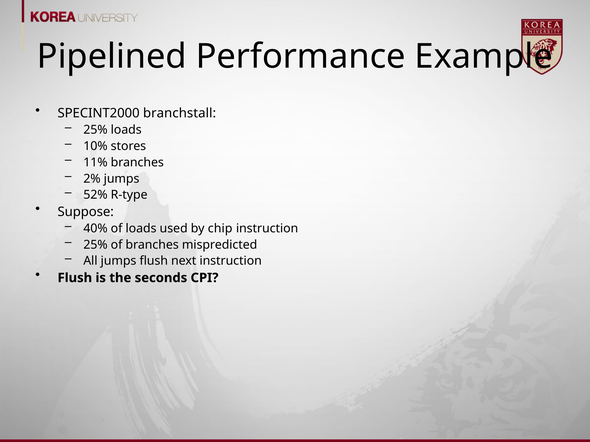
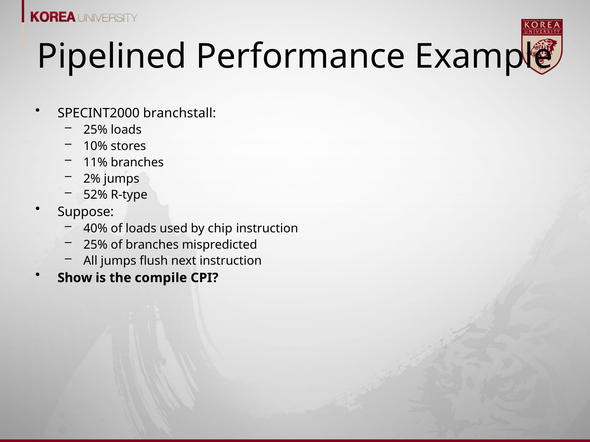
Flush: Flush -> Show (75, 278)
seconds: seconds -> compile (161, 278)
